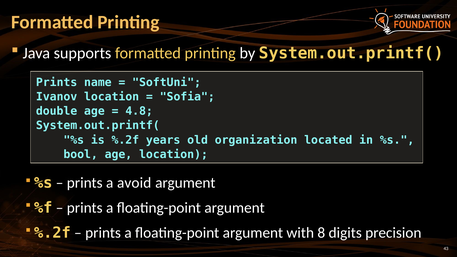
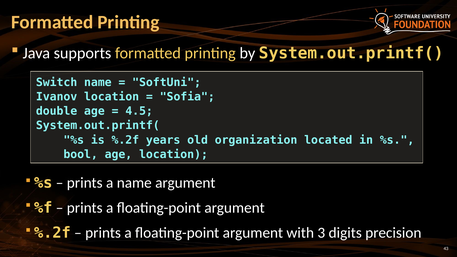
Prints: Prints -> Switch (57, 82)
4.8: 4.8 -> 4.5 (139, 111)
a avoid: avoid -> name (134, 183)
8: 8 -> 3 (321, 233)
